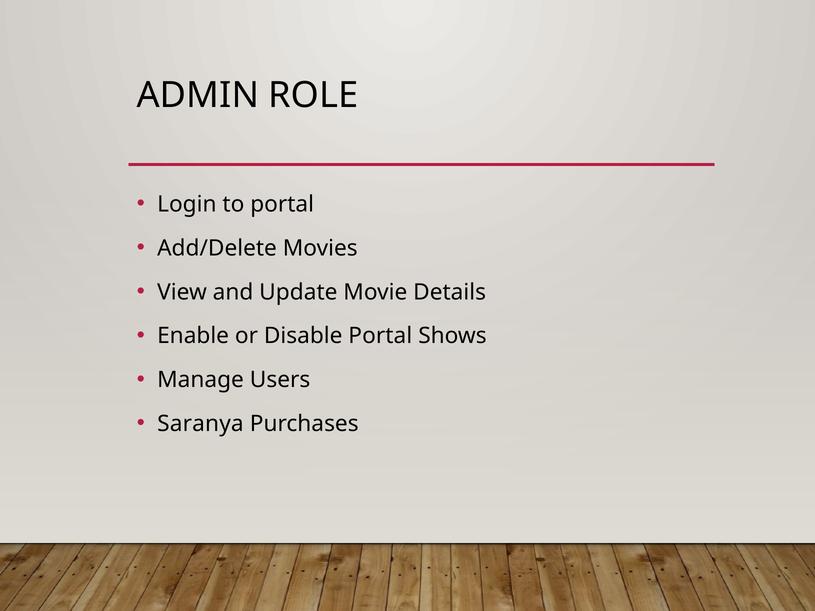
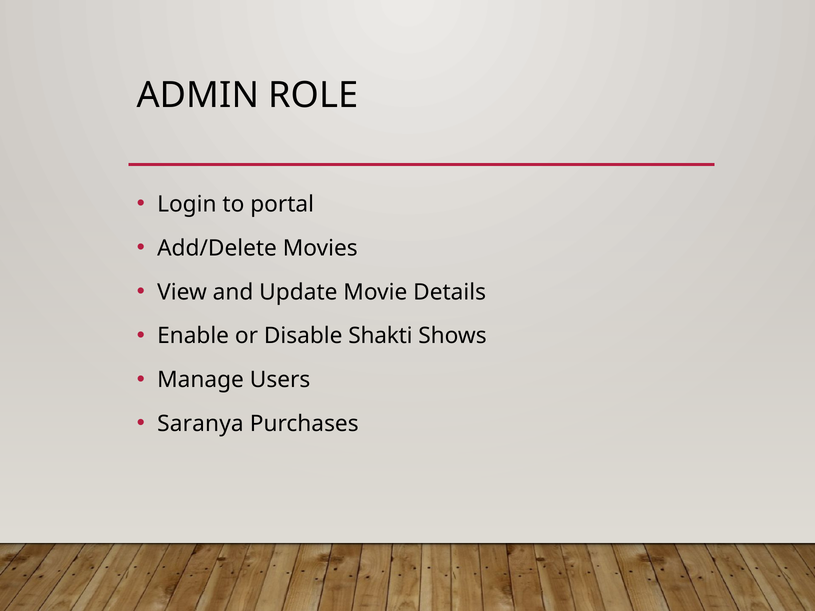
Disable Portal: Portal -> Shakti (380, 336)
